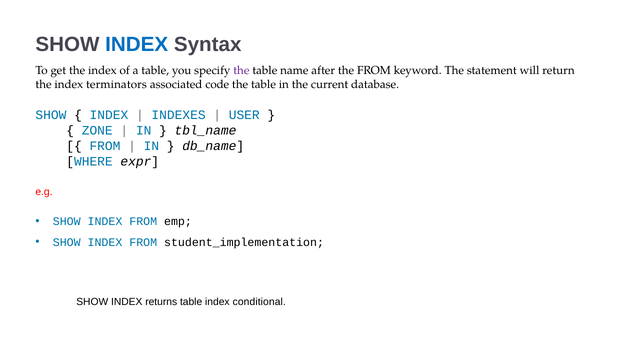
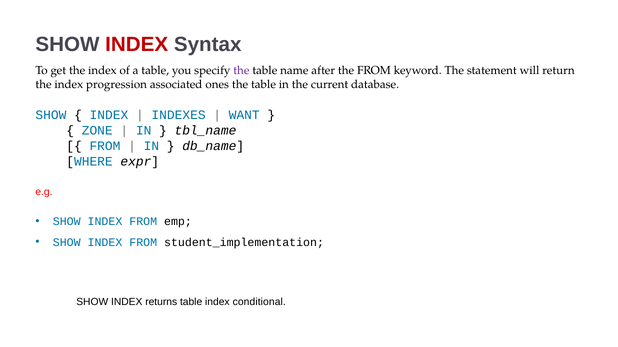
INDEX colour: blue -> red (137, 45)
terminators: terminators -> progression (117, 85)
code: code -> ones (217, 85)
USER: USER -> WANT (244, 115)
